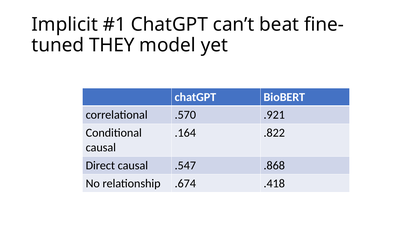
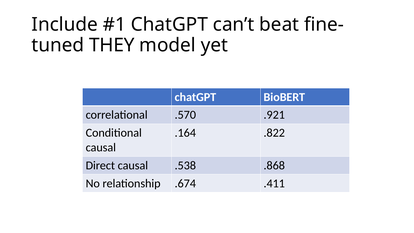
Implicit: Implicit -> Include (65, 25)
.547: .547 -> .538 (185, 165)
.418: .418 -> .411 (274, 183)
